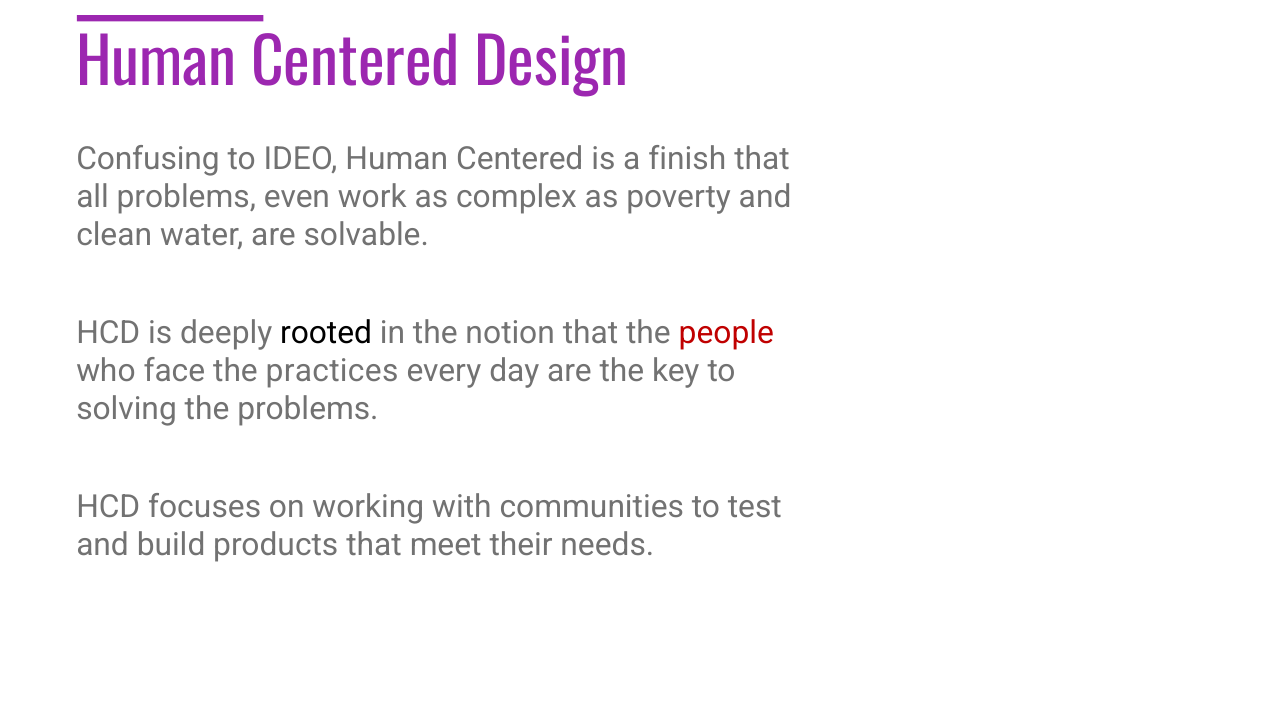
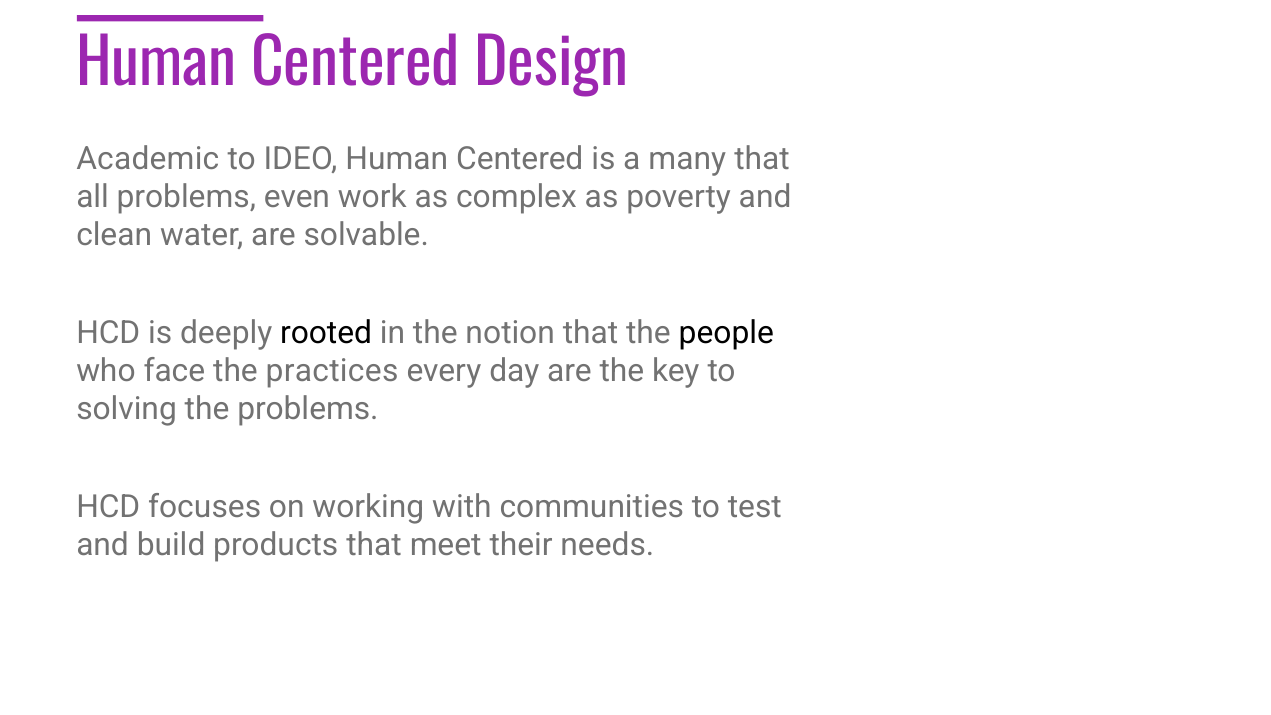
Confusing: Confusing -> Academic (148, 159)
finish: finish -> many (687, 159)
people colour: red -> black (726, 333)
